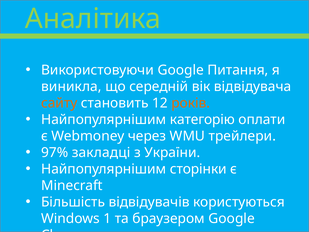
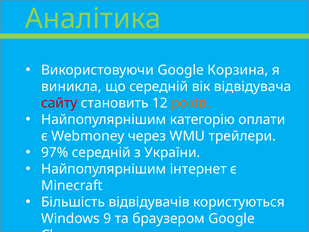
Питання: Питання -> Корзина (238, 70)
сайту colour: orange -> red (59, 103)
97% закладці: закладці -> середній (101, 152)
сторінки: сторінки -> інтернет (198, 169)
1: 1 -> 9 (107, 218)
